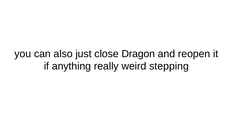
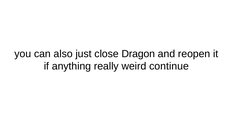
stepping: stepping -> continue (169, 66)
